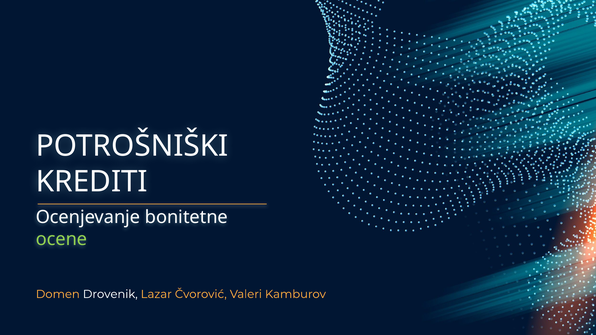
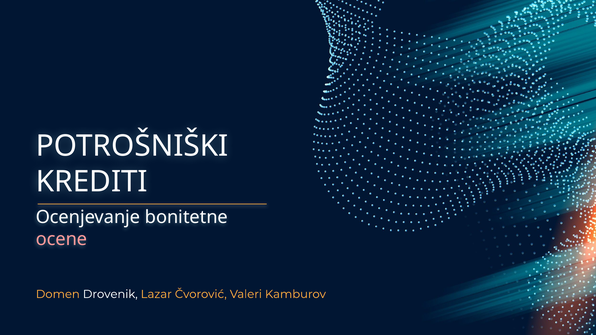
ocene colour: light green -> pink (61, 239)
